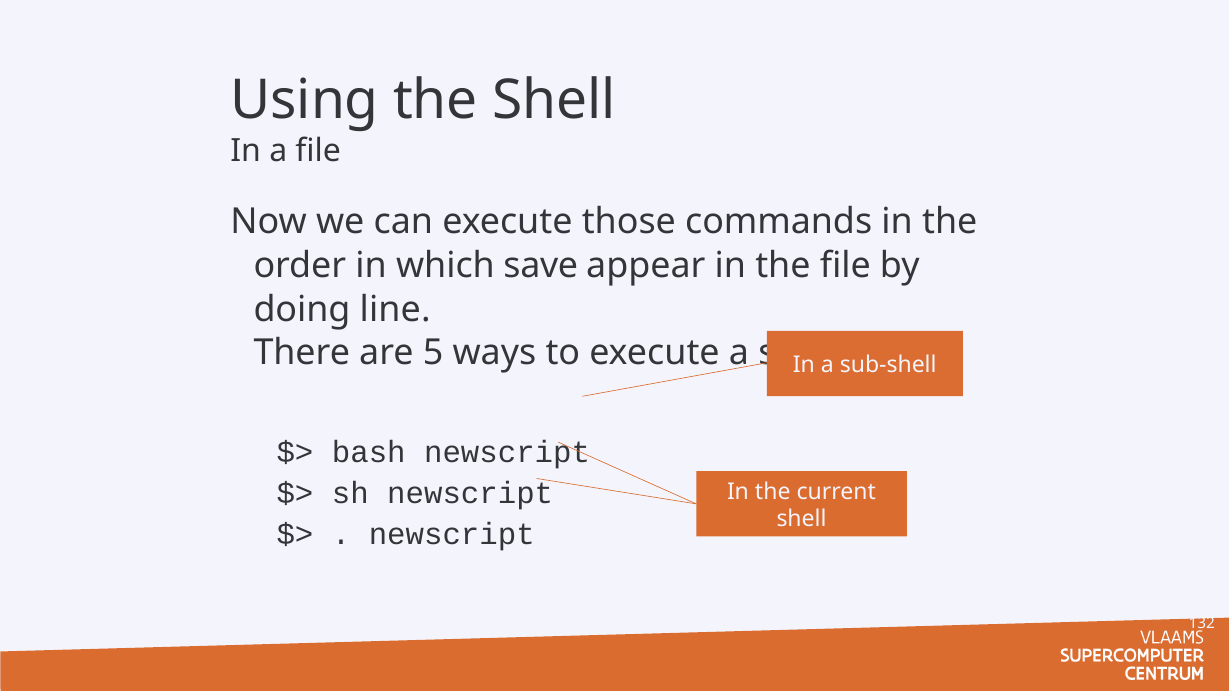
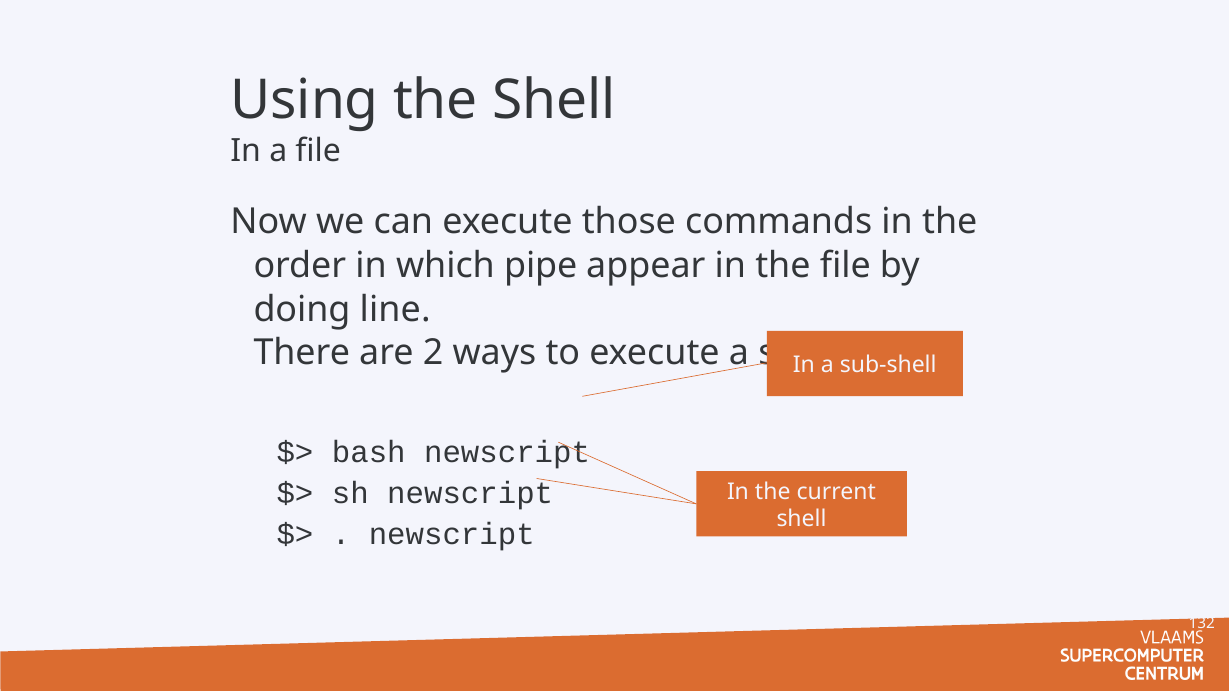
save: save -> pipe (541, 266)
5: 5 -> 2 (433, 353)
